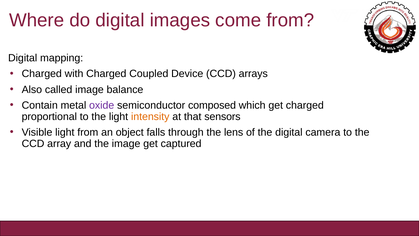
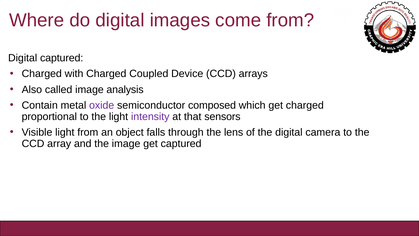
Digital mapping: mapping -> captured (62, 58)
balance: balance -> analysis (125, 89)
intensity colour: orange -> purple (150, 116)
